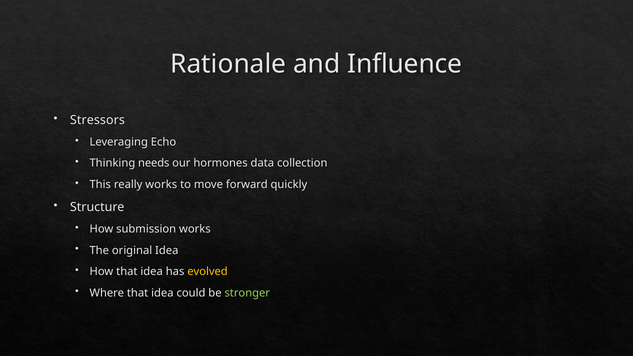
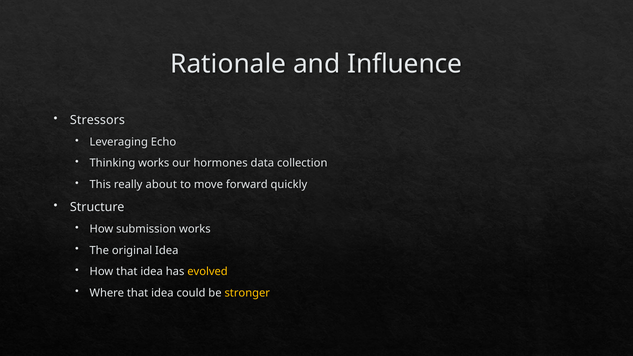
Thinking needs: needs -> works (154, 163)
really works: works -> about (161, 185)
stronger colour: light green -> yellow (247, 293)
